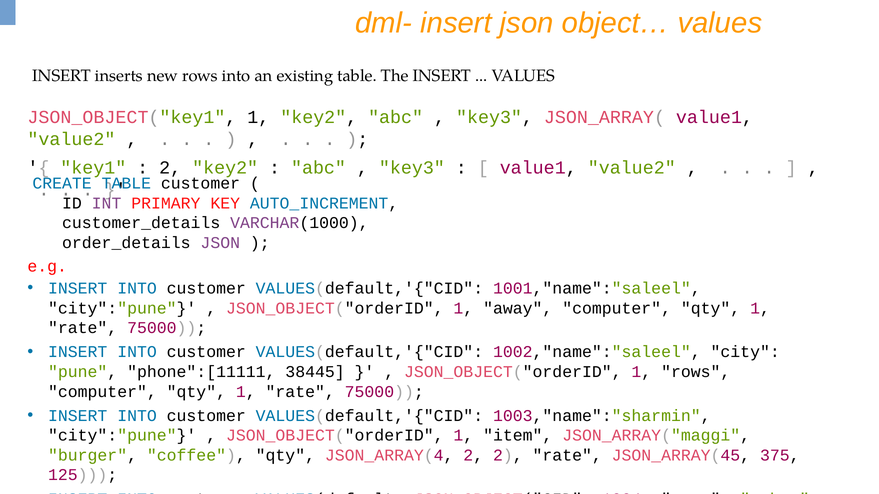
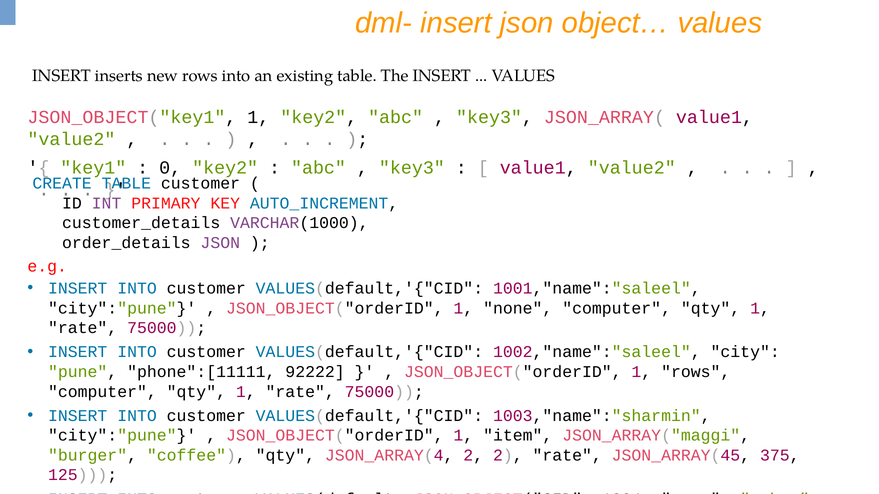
2: 2 -> 0 (170, 168)
away: away -> none (518, 308)
38445: 38445 -> 92222 (315, 372)
